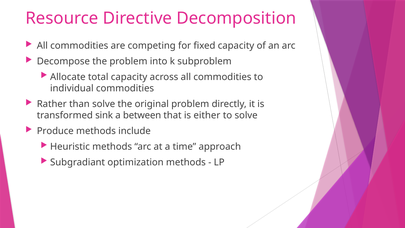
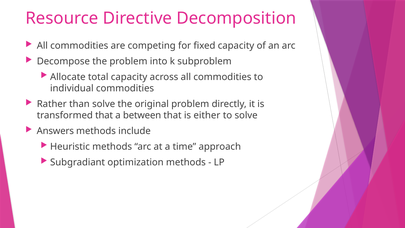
transformed sink: sink -> that (104, 115)
Produce: Produce -> Answers (55, 131)
